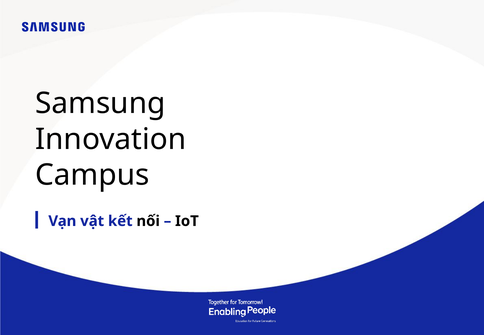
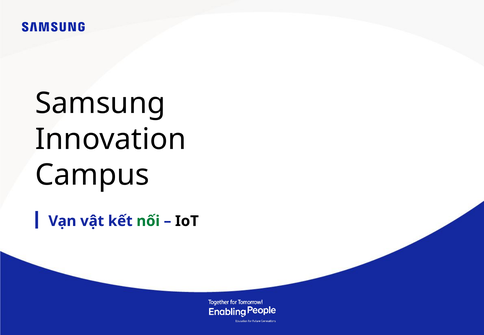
nối colour: black -> green (148, 221)
